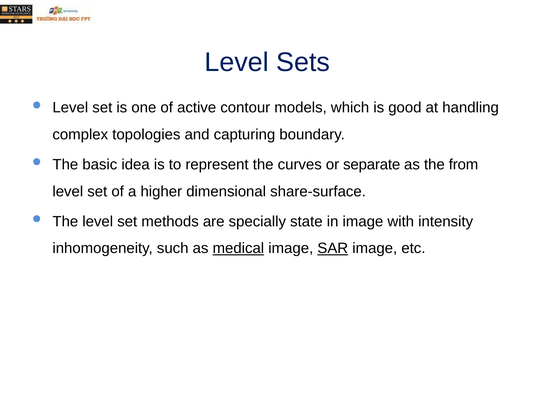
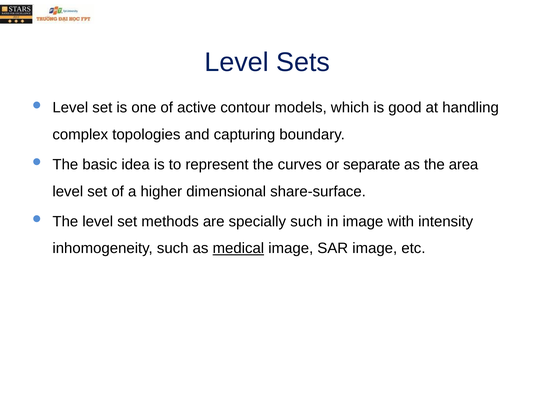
from: from -> area (464, 164)
specially state: state -> such (306, 221)
SAR underline: present -> none (333, 248)
